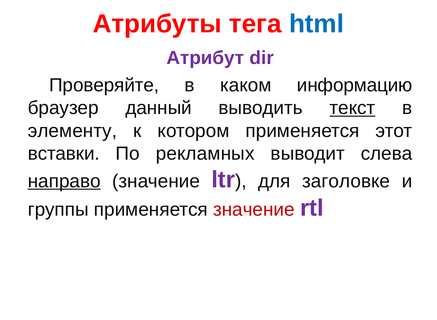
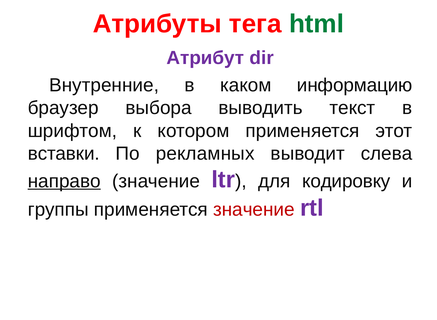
html colour: blue -> green (317, 24)
Проверяйте: Проверяйте -> Внутренние (104, 85)
данный: данный -> выбора (159, 108)
текст underline: present -> none (352, 108)
элементу: элементу -> шрифтом (72, 131)
заголовке: заголовке -> кодировку (346, 181)
